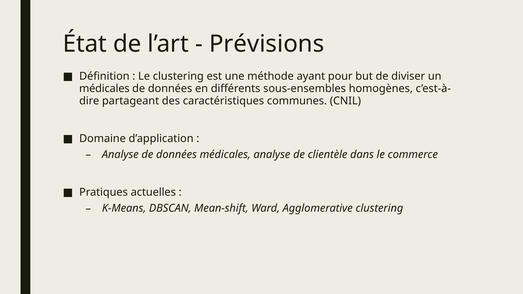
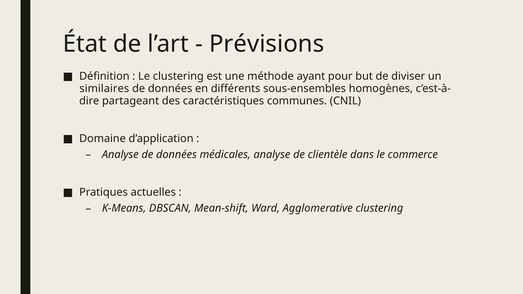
médicales: médicales -> similaires (104, 89)
